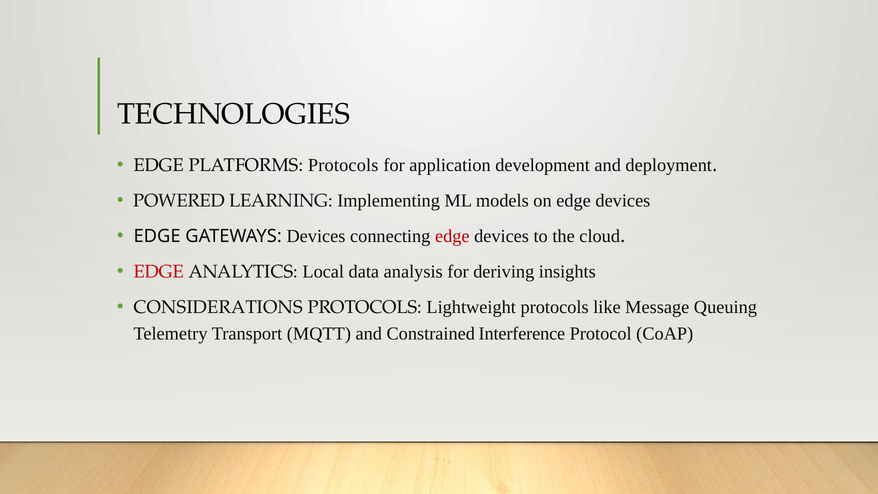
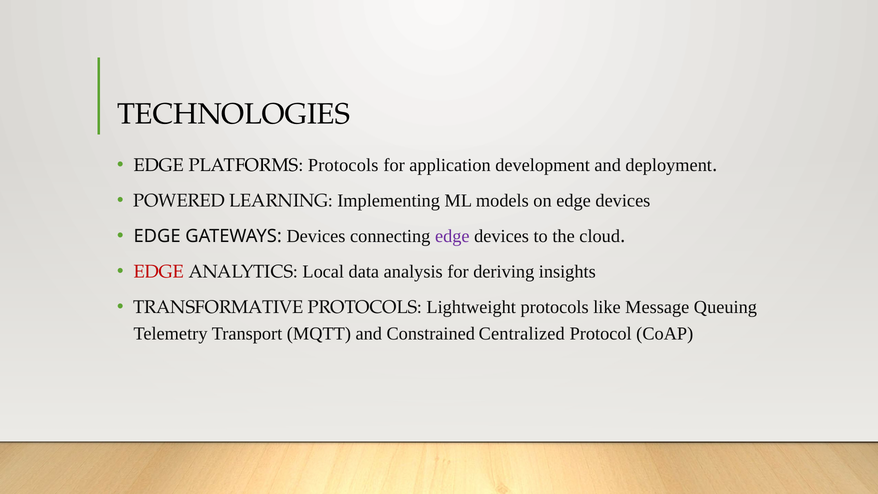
edge colour: red -> purple (452, 236)
CONSIDERATIONS: CONSIDERATIONS -> TRANSFORMATIVE (218, 307)
Interference: Interference -> Centralized (522, 333)
